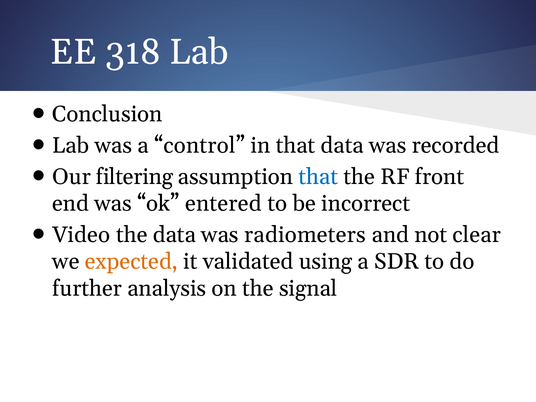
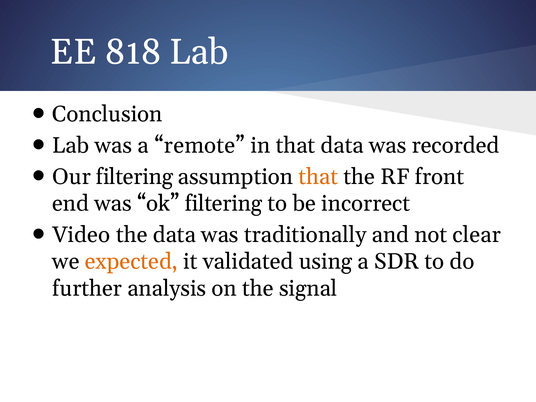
318: 318 -> 818 (133, 52)
control: control -> remote (200, 145)
that colour: blue -> orange (318, 177)
ok entered: entered -> filtering (224, 203)
radiometers: radiometers -> traditionally (305, 235)
